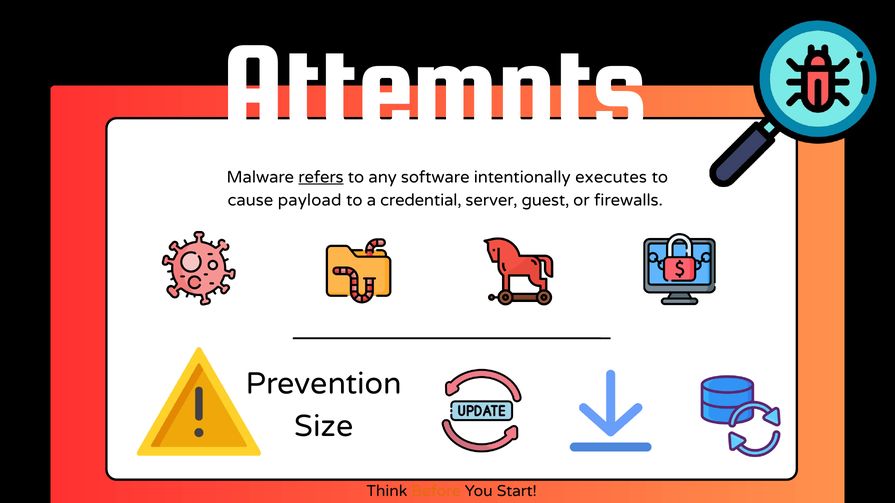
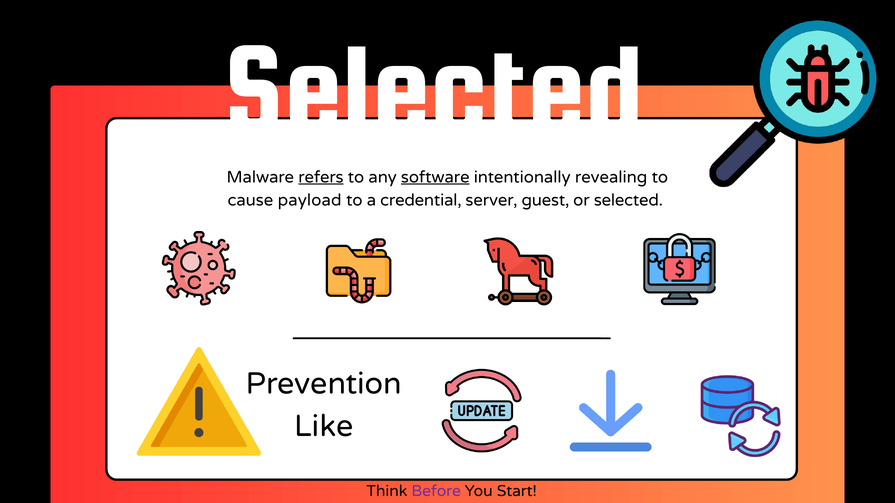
Attempts: Attempts -> Selected (434, 88)
software underline: none -> present (435, 177)
executes: executes -> revealing (611, 177)
or firewalls: firewalls -> selected (628, 200)
Size: Size -> Like (324, 427)
Before colour: orange -> purple (436, 491)
